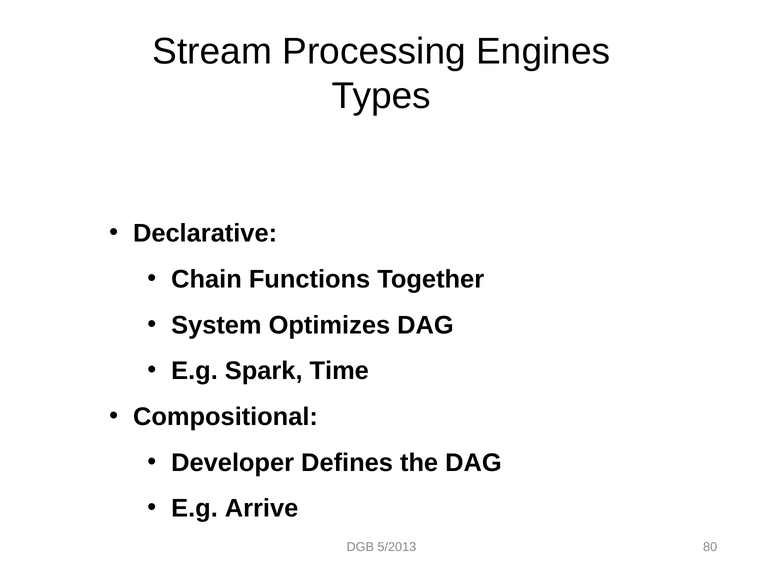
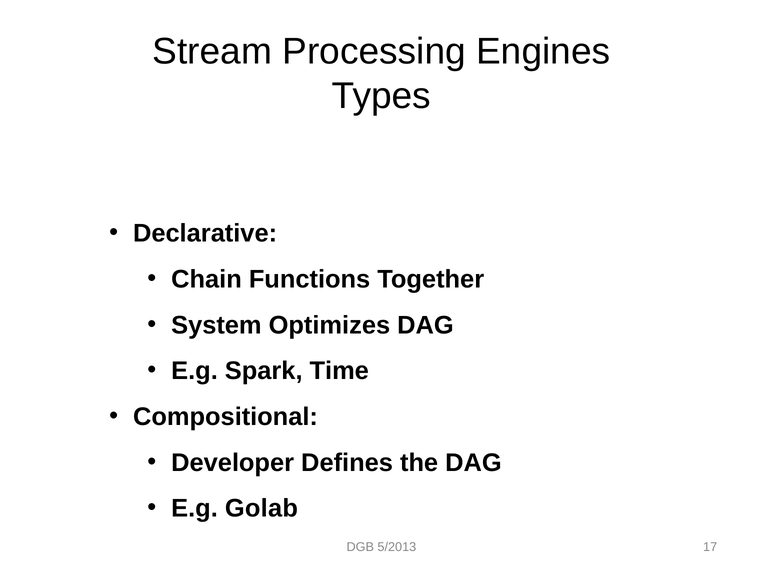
Arrive: Arrive -> Golab (261, 508)
80: 80 -> 17 (710, 546)
